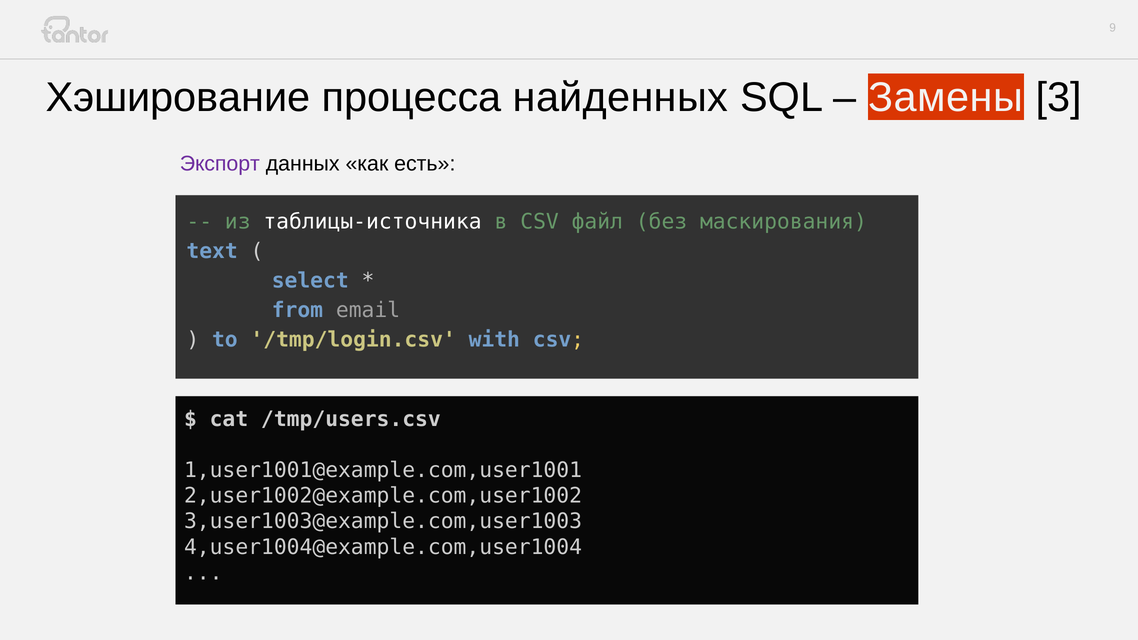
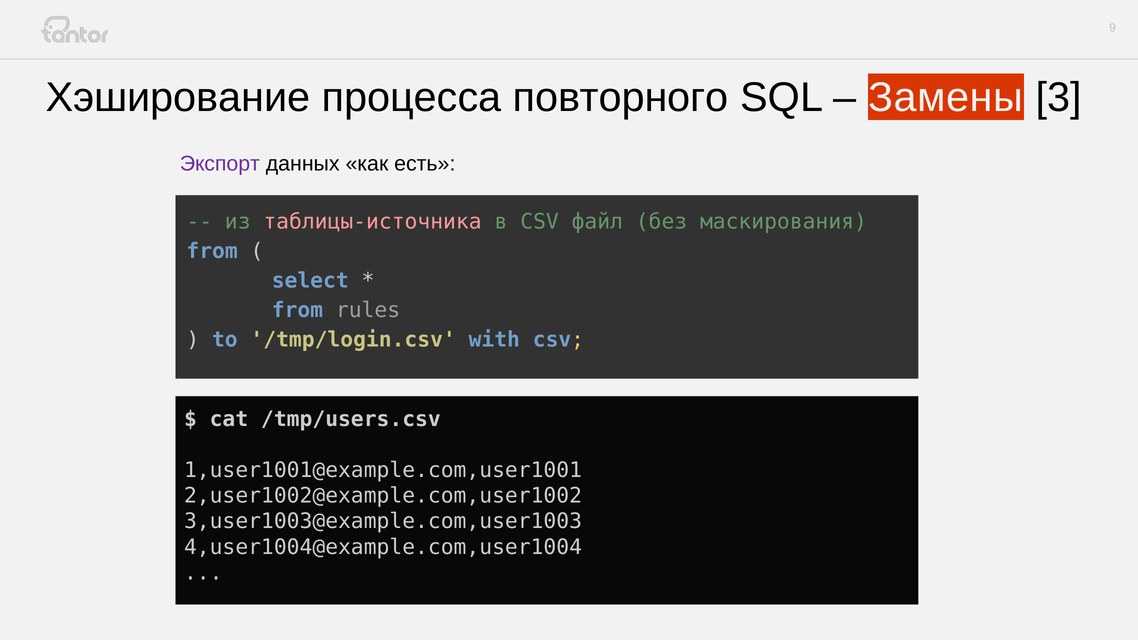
найденных: найденных -> повторного (621, 97)
таблицы-источника colour: white -> pink (373, 222)
text: text -> from (212, 251)
email: email -> rules (368, 310)
